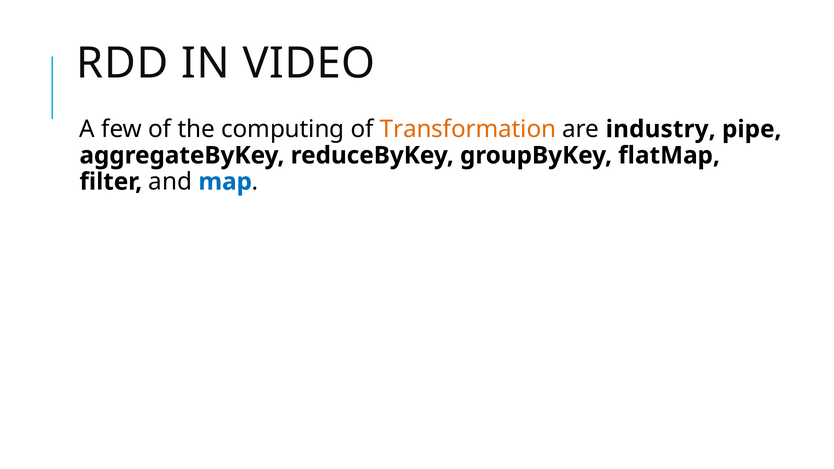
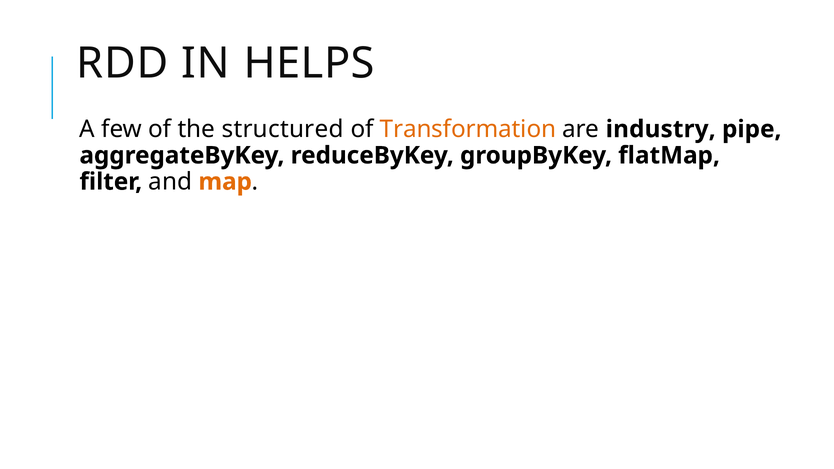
VIDEO: VIDEO -> HELPS (309, 63)
computing: computing -> structured (283, 129)
map colour: blue -> orange (225, 182)
